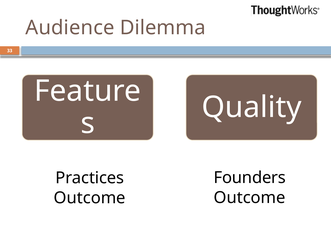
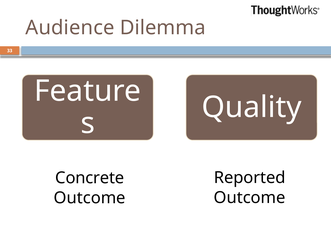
Founders: Founders -> Reported (250, 178)
Practices: Practices -> Concrete (90, 178)
